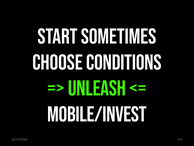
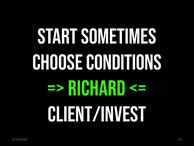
UNLEASH: UNLEASH -> RICHARD (97, 88)
MOBILE/INVEST: MOBILE/INVEST -> CLIENT/INVEST (97, 114)
